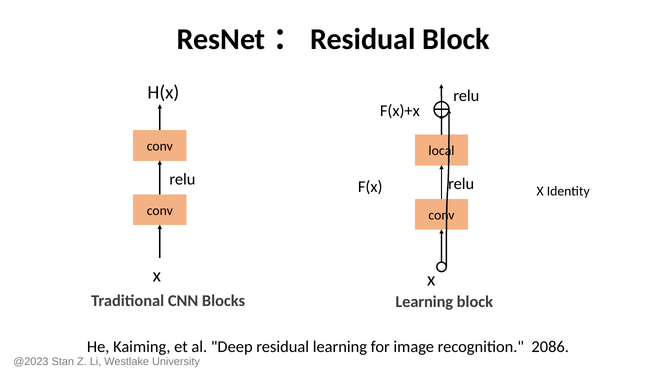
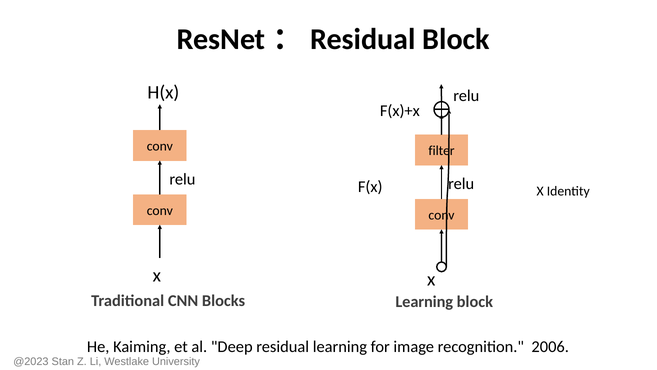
local: local -> filter (442, 151)
2086: 2086 -> 2006 (550, 346)
